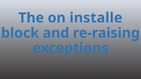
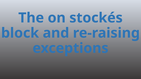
installe: installe -> stockés (96, 18)
